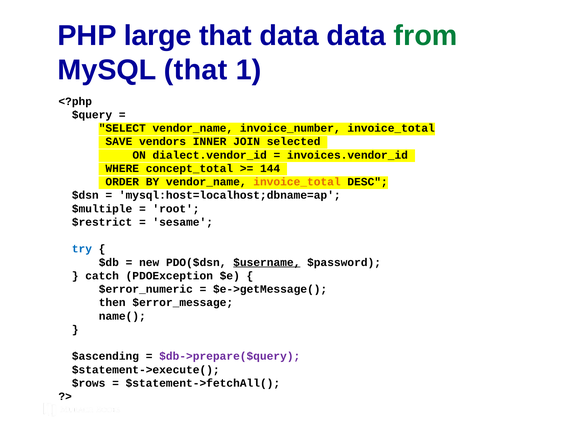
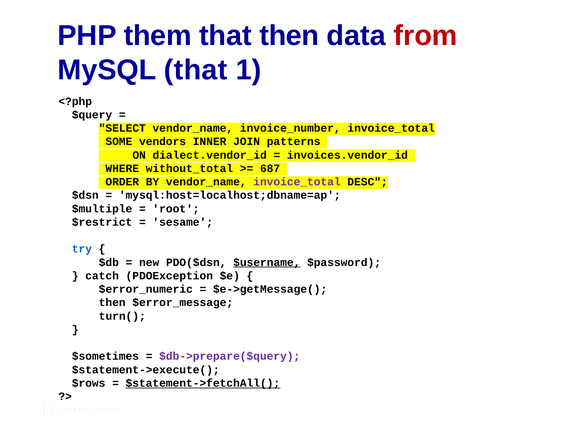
large: large -> them (158, 36)
that data: data -> then (289, 36)
from colour: green -> red (426, 36)
SAVE: SAVE -> SOME (119, 142)
selected: selected -> patterns (294, 142)
concept_total: concept_total -> without_total (189, 169)
144: 144 -> 687 (270, 169)
invoice_total colour: orange -> purple (297, 182)
name(: name( -> turn( (122, 316)
$ascending: $ascending -> $sometimes (105, 356)
$statement->fetchAll( underline: none -> present (203, 383)
